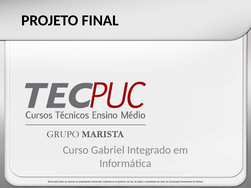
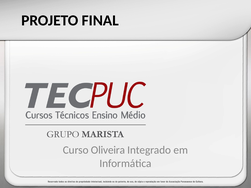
Gabriel: Gabriel -> Oliveira (108, 150)
